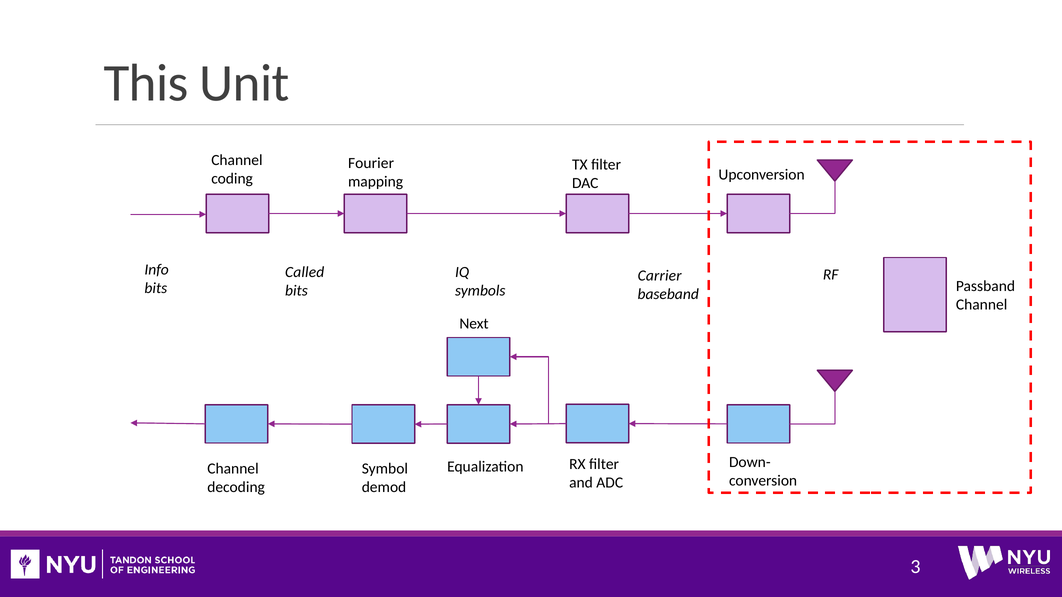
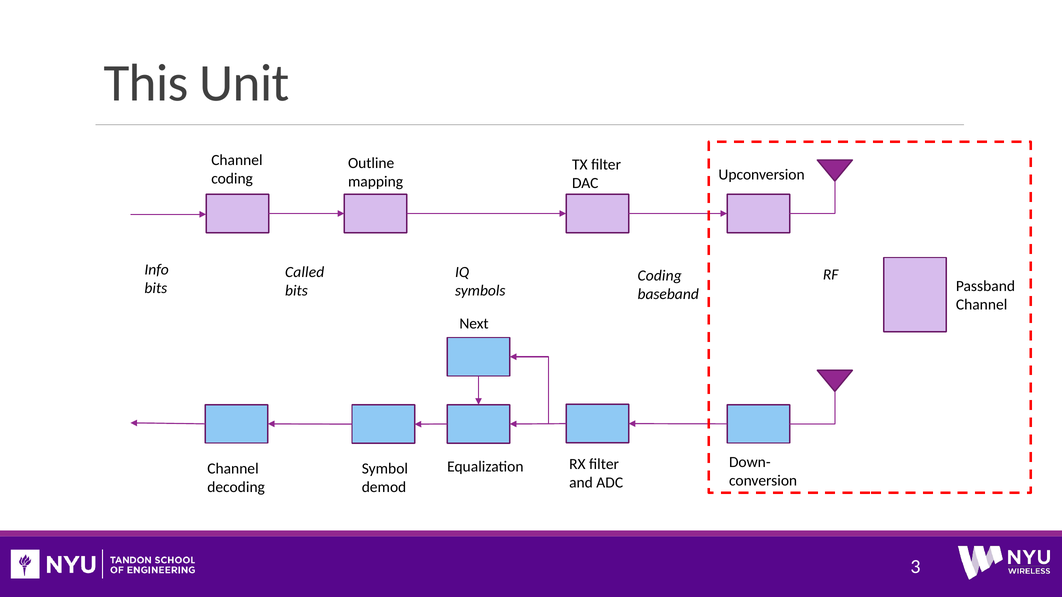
Fourier: Fourier -> Outline (371, 163)
Carrier: Carrier -> Coding (660, 276)
